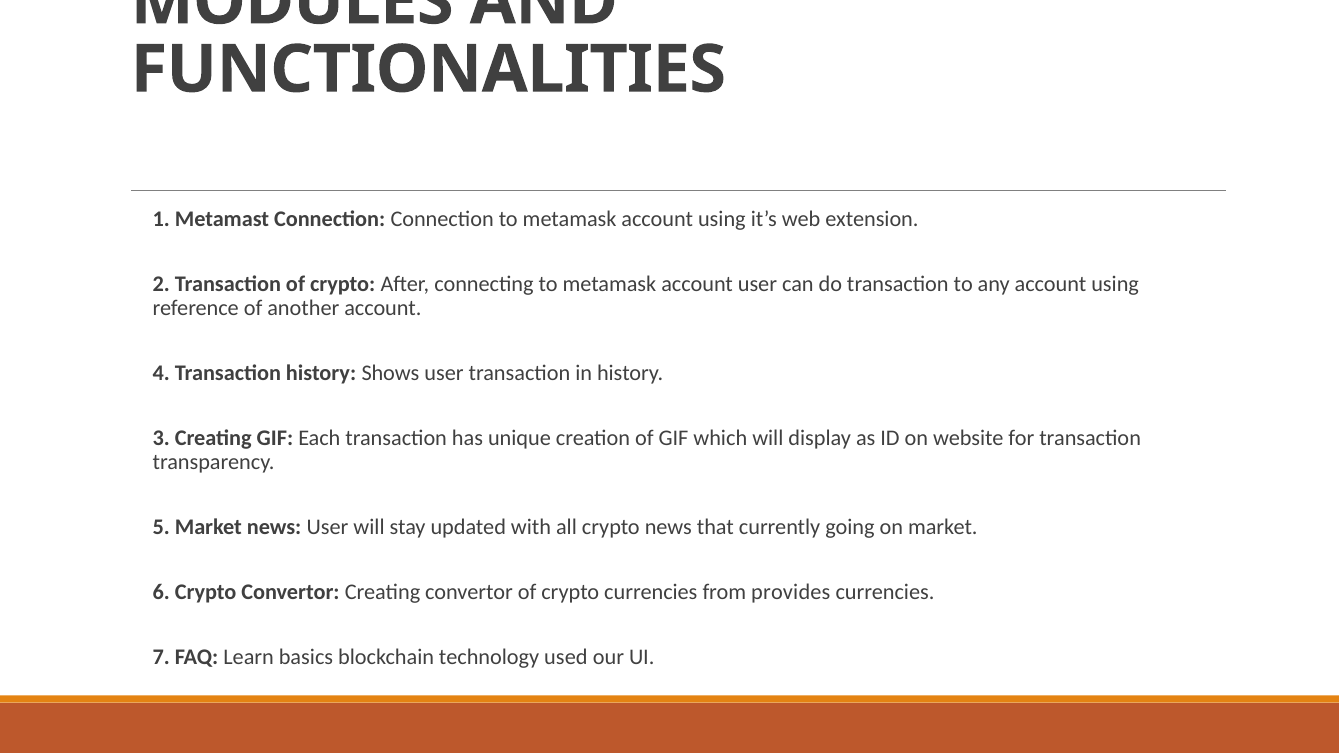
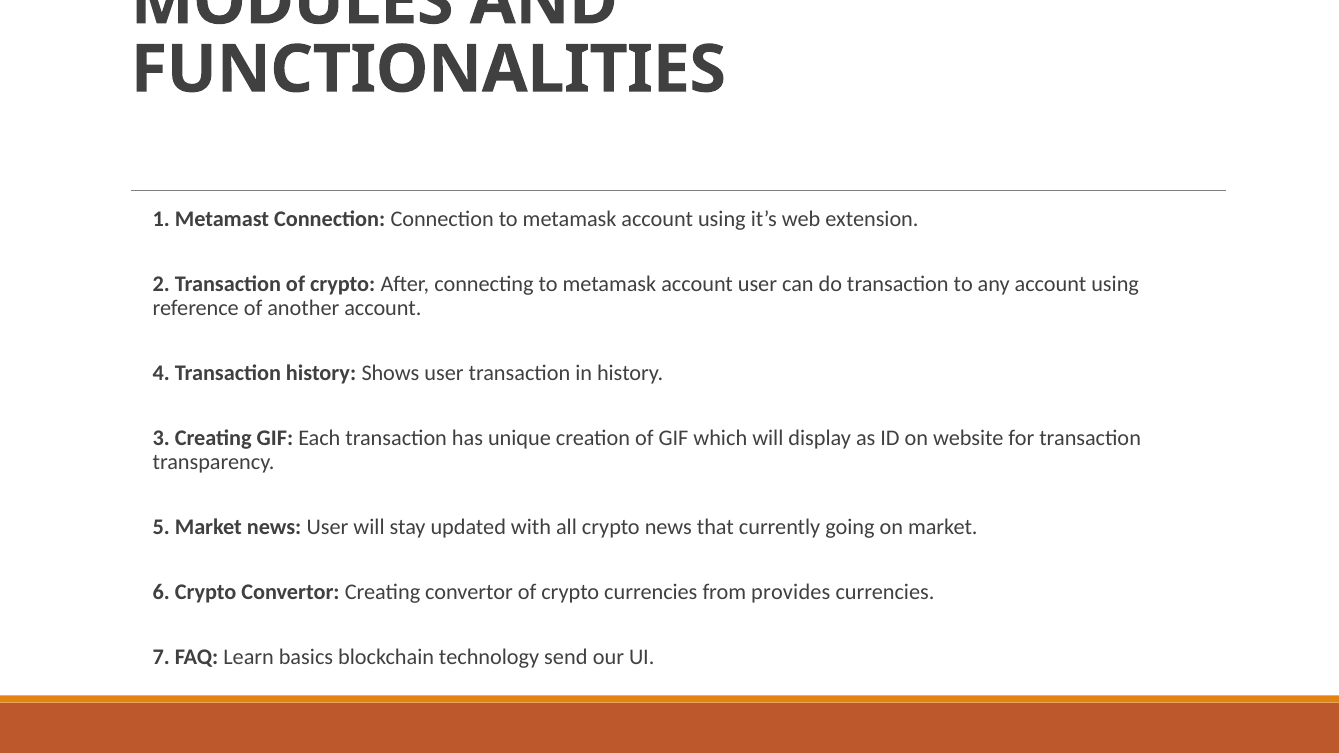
used: used -> send (566, 657)
